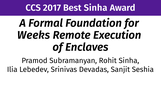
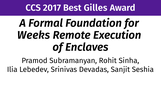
Best Sinha: Sinha -> Gilles (96, 8)
